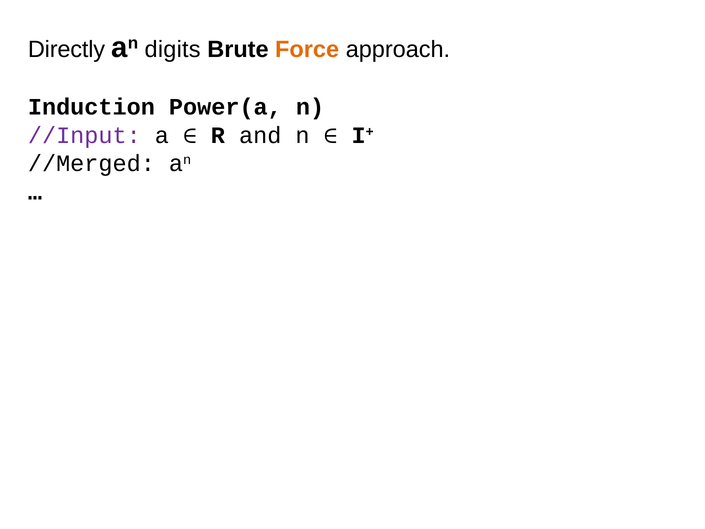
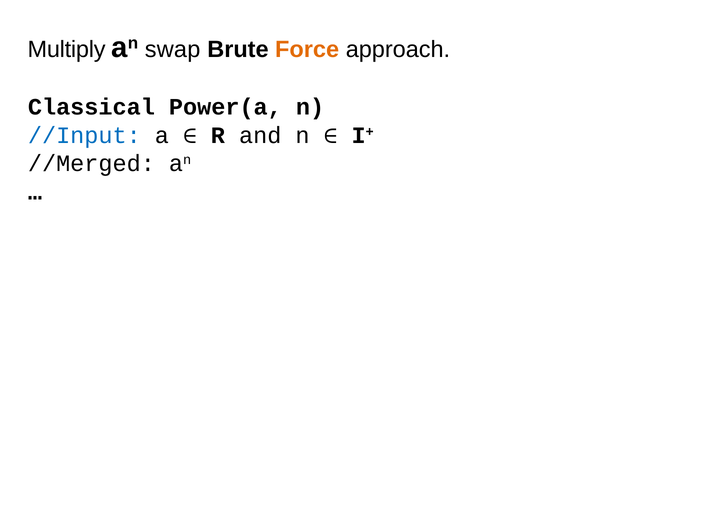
Directly: Directly -> Multiply (67, 50)
digits: digits -> swap (173, 50)
Induction: Induction -> Classical (91, 107)
//Input colour: purple -> blue (84, 135)
